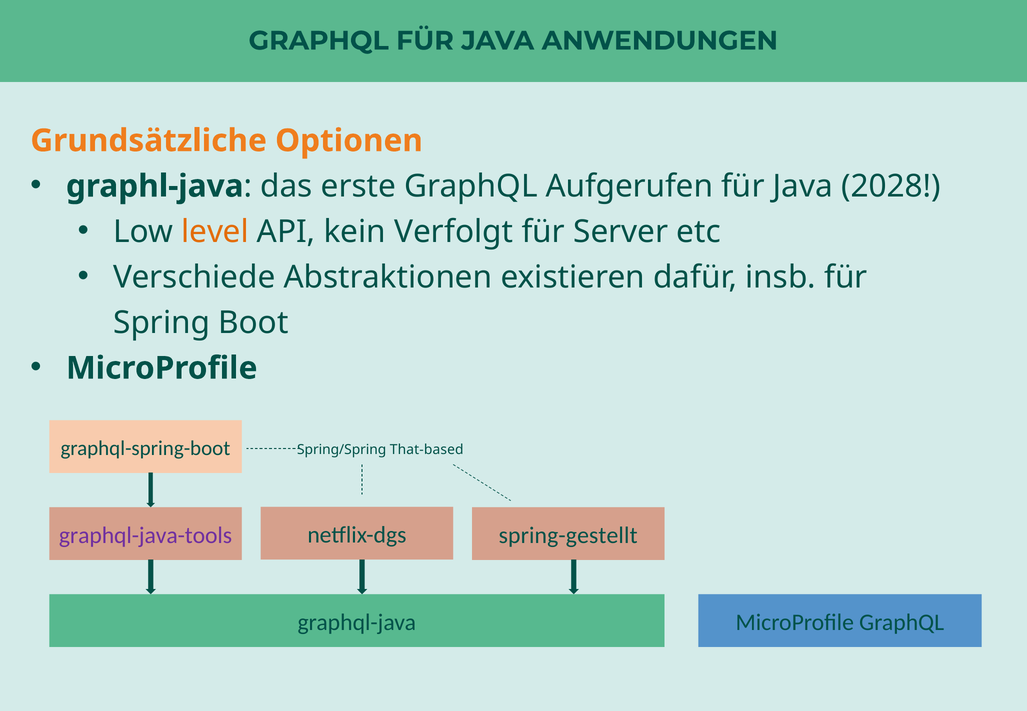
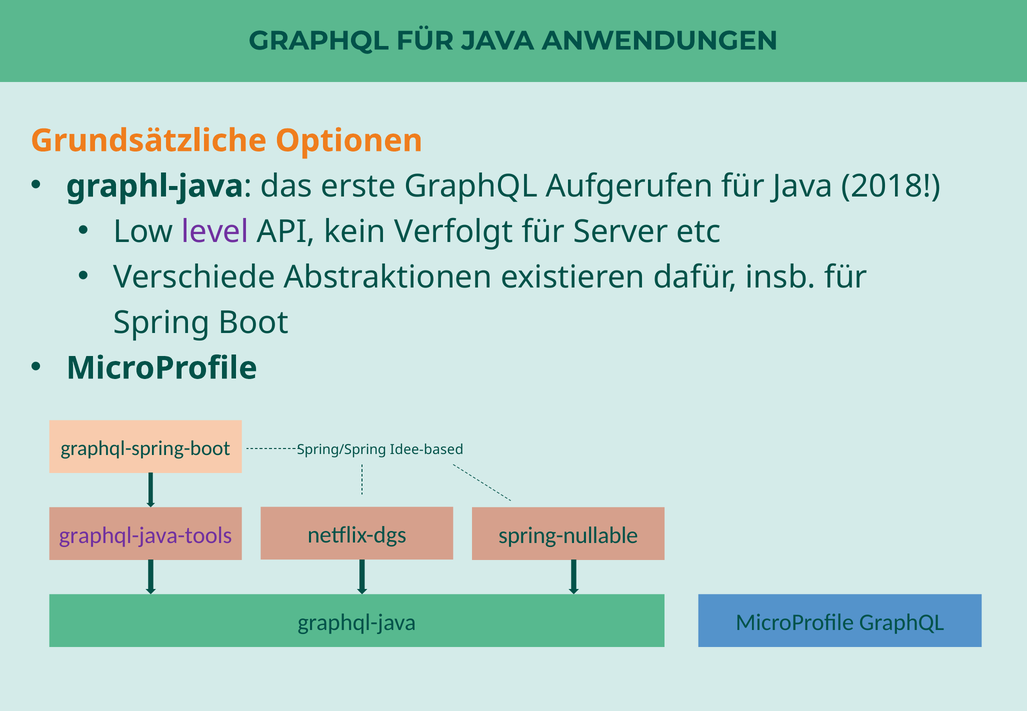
2028: 2028 -> 2018 (891, 186)
level colour: orange -> purple (215, 232)
That-based: That-based -> Idee-based (427, 450)
spring-gestellt: spring-gestellt -> spring-nullable (568, 535)
